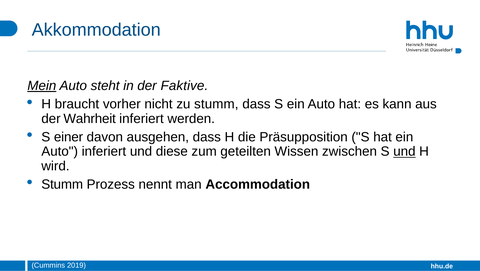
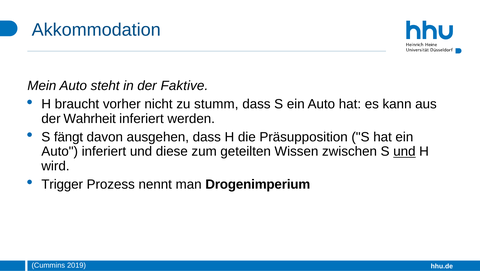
Mein underline: present -> none (42, 86)
einer: einer -> fängt (69, 137)
Stumm: Stumm -> Trigger (62, 184)
Accommodation: Accommodation -> Drogenimperium (258, 184)
